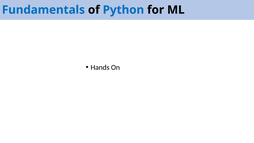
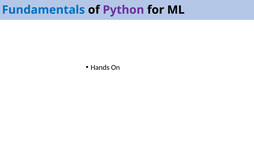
Python colour: blue -> purple (123, 10)
